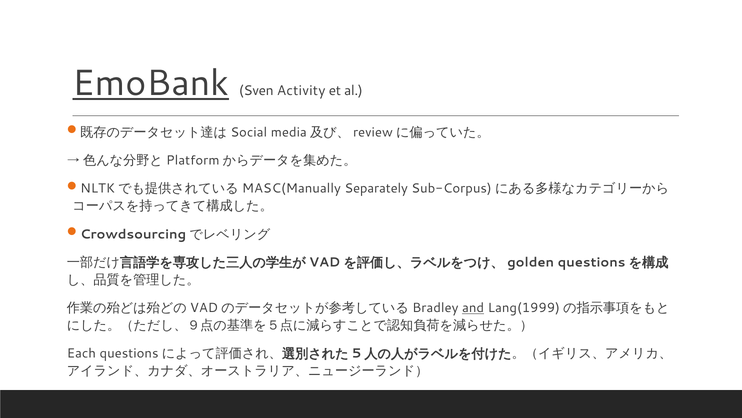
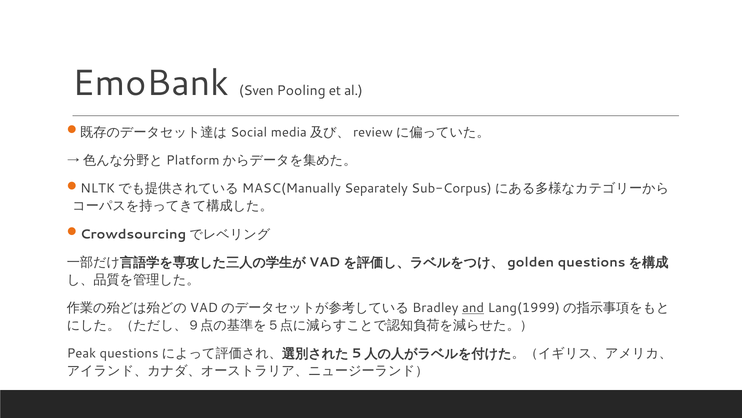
EmoBank underline: present -> none (151, 83)
Activity: Activity -> Pooling (301, 90)
Each: Each -> Peak (81, 353)
